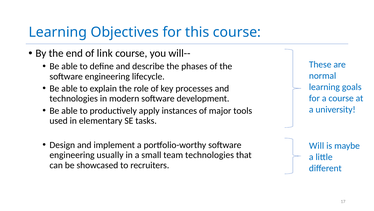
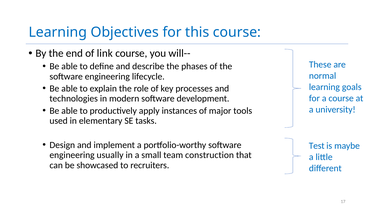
Will: Will -> Test (317, 145)
team technologies: technologies -> construction (210, 155)
